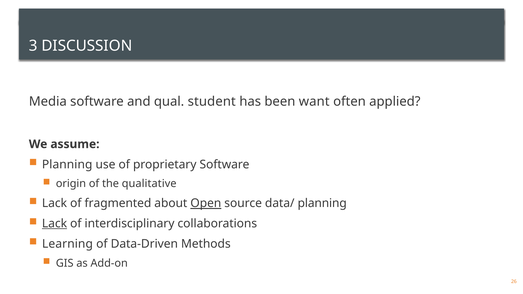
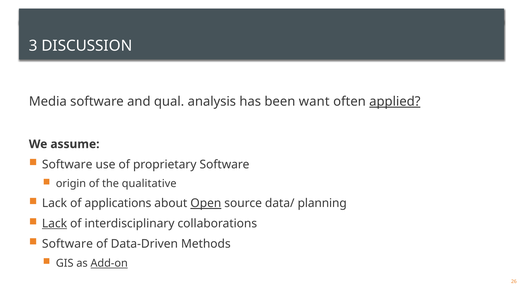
student: student -> analysis (212, 102)
applied underline: none -> present (395, 102)
Planning: Planning -> Software (67, 164)
fragmented: fragmented -> applications (118, 204)
Learning: Learning -> Software (67, 244)
Add-on underline: none -> present (109, 263)
